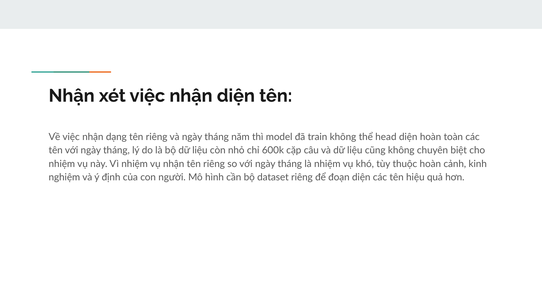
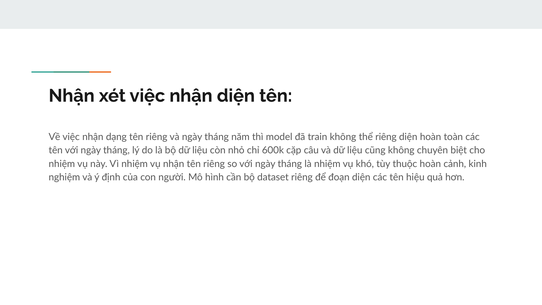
thể head: head -> riêng (386, 137)
